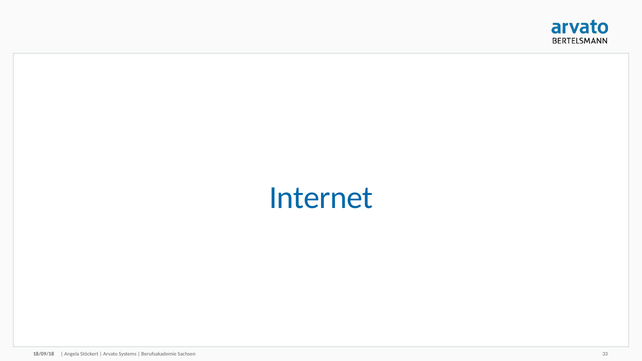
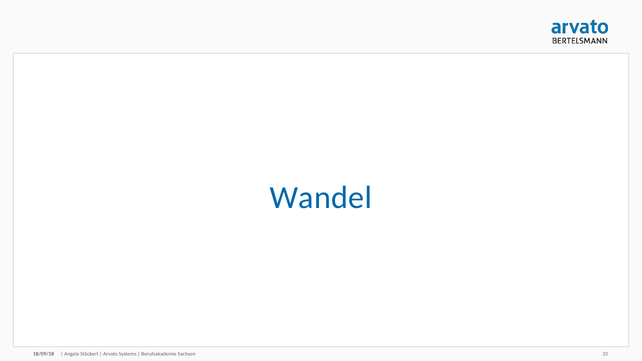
Internet: Internet -> Wandel (321, 198)
